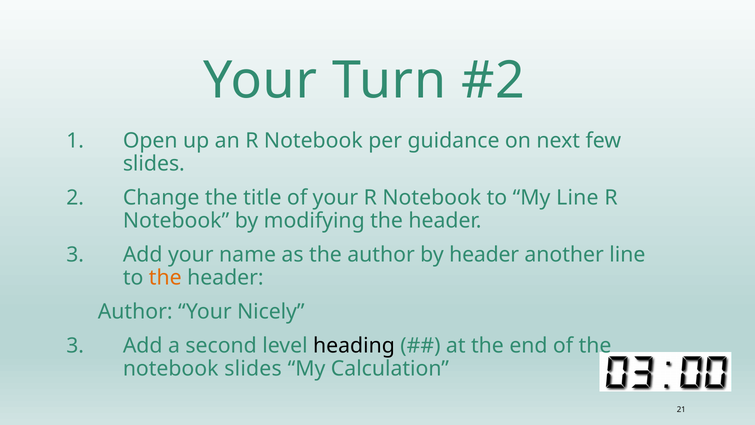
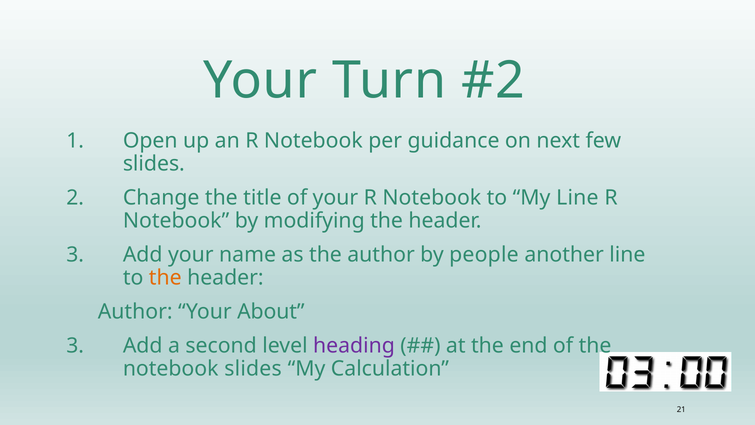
by header: header -> people (484, 254)
Nicely: Nicely -> About (271, 311)
heading colour: black -> purple (354, 345)
